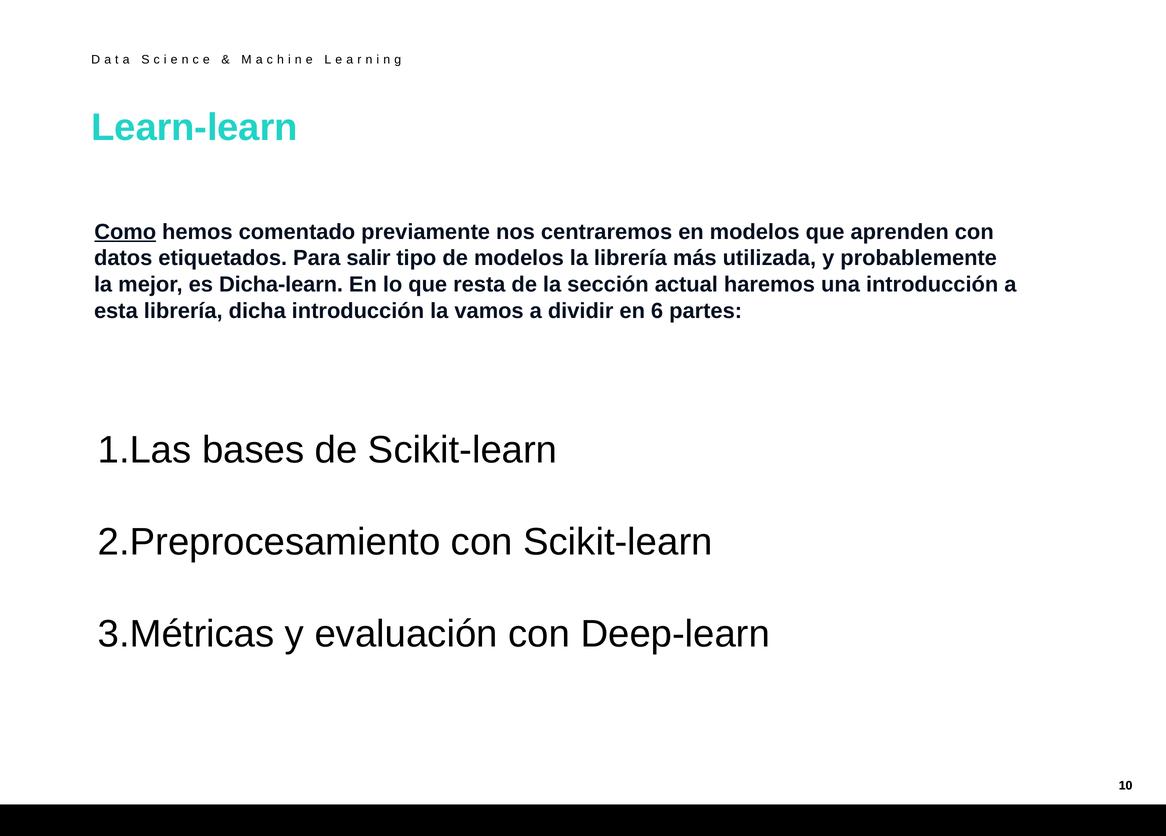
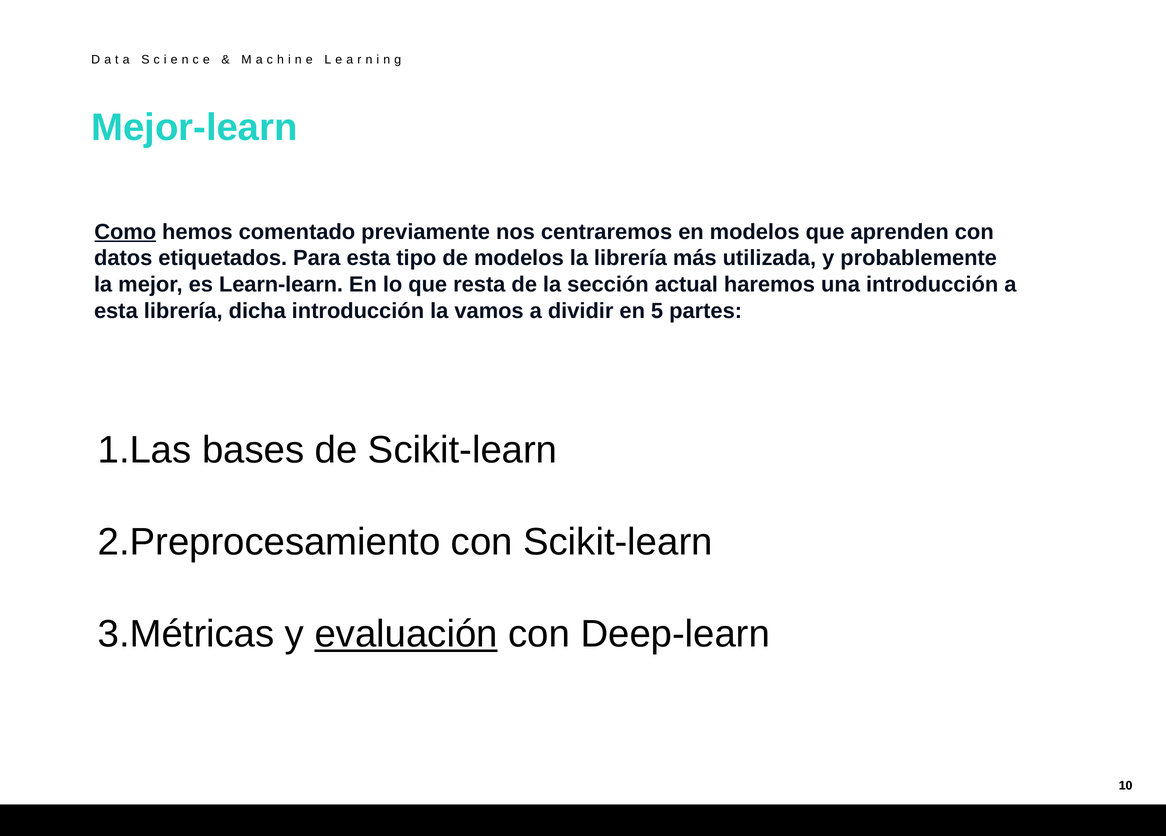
Learn-learn: Learn-learn -> Mejor-learn (194, 127)
Para salir: salir -> esta (368, 258)
Dicha-learn: Dicha-learn -> Learn-learn (281, 284)
6: 6 -> 5 (657, 311)
evaluación underline: none -> present (406, 634)
